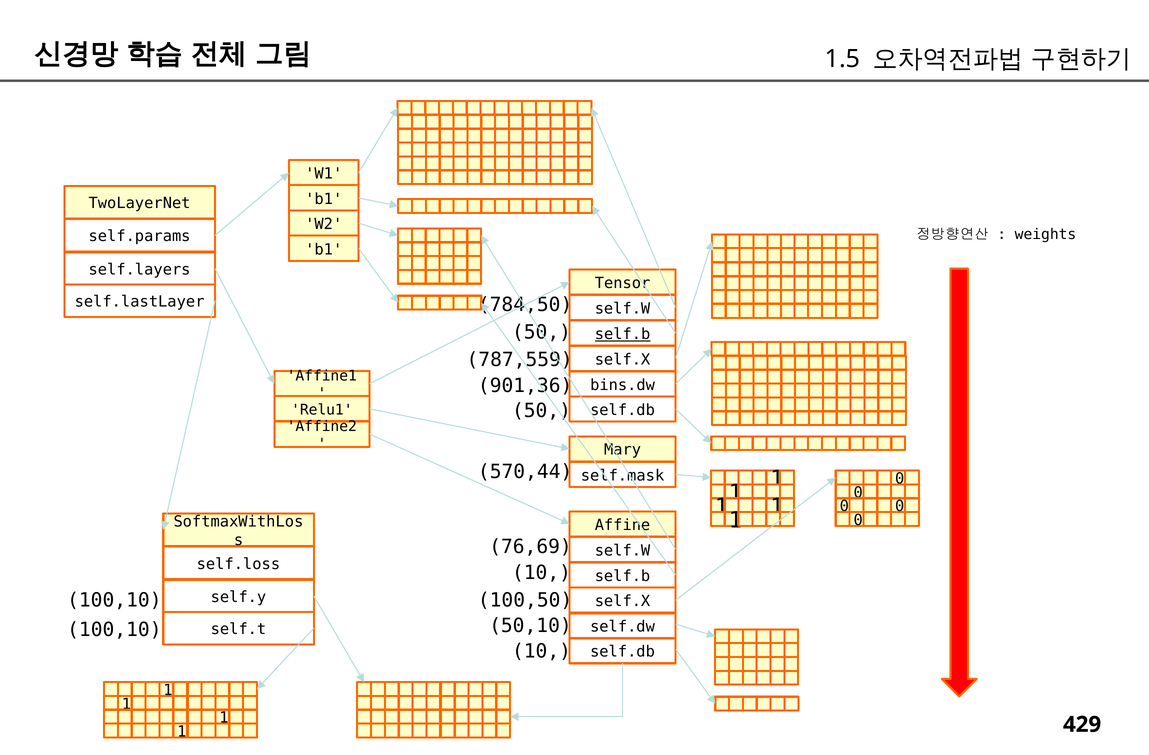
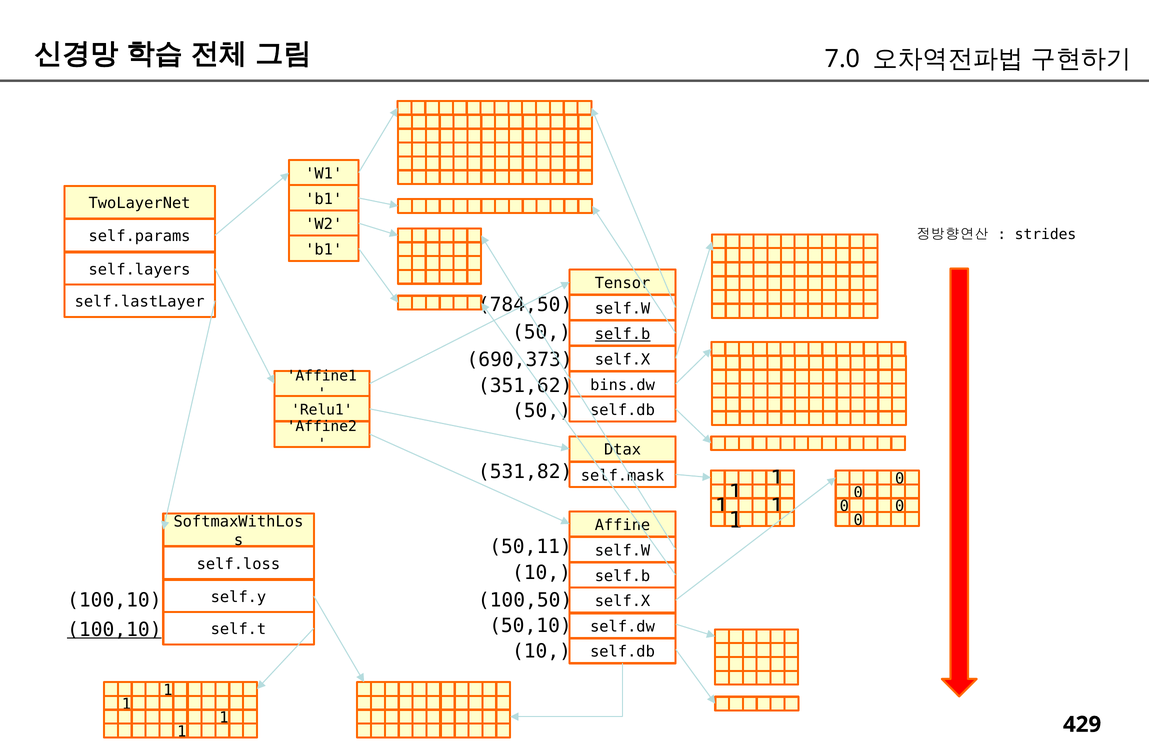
1.5: 1.5 -> 7.0 (842, 59)
weights: weights -> strides (1046, 234)
787,559: 787,559 -> 690,373 (520, 360)
901,36: 901,36 -> 351,62 (525, 386)
Mary: Mary -> Dtax (623, 450)
570,44: 570,44 -> 531,82 (525, 472)
76,69: 76,69 -> 50,11 (531, 547)
100,10 underline: none -> present (114, 629)
